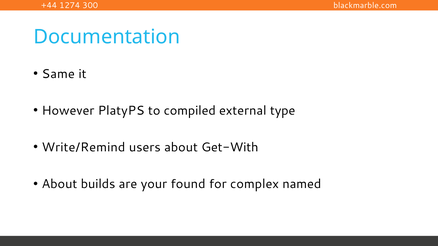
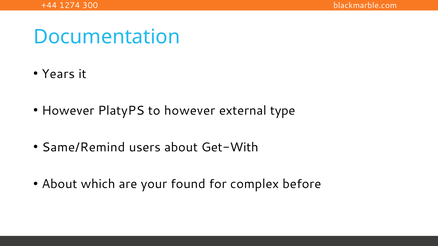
Same: Same -> Years (58, 74)
to compiled: compiled -> however (190, 111)
Write/Remind: Write/Remind -> Same/Remind (83, 148)
builds: builds -> which (98, 184)
named: named -> before (302, 184)
